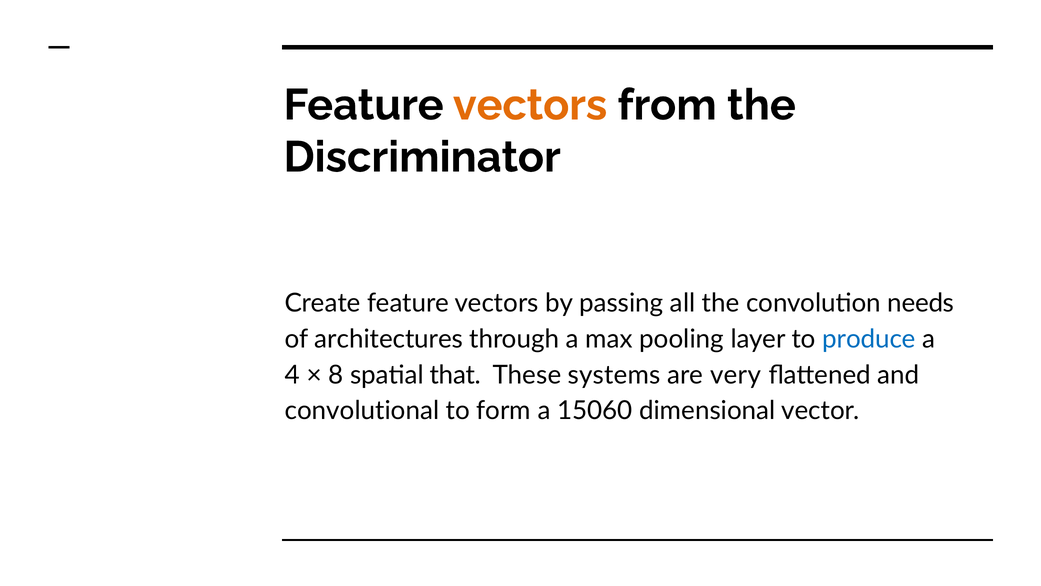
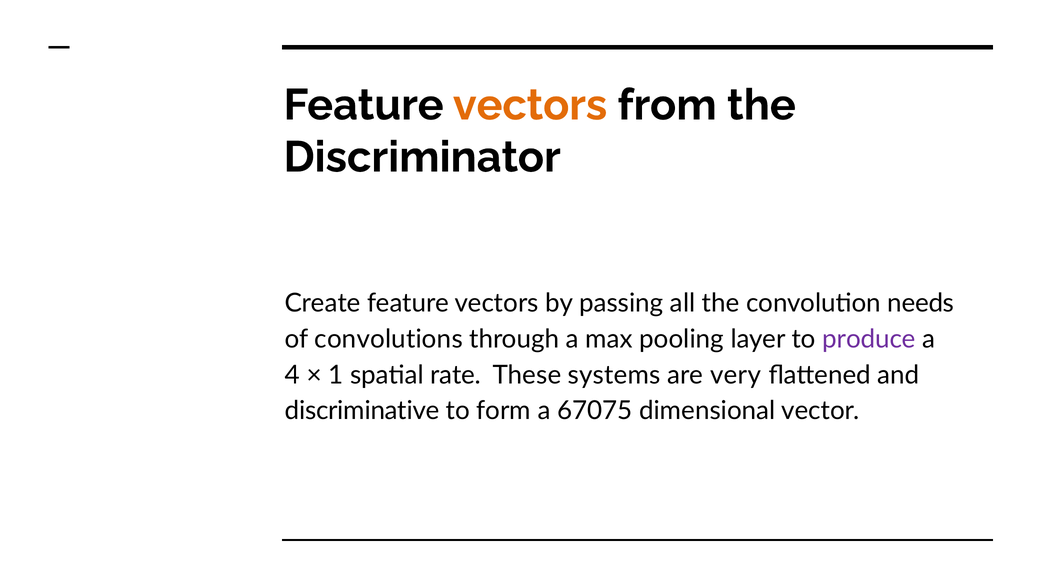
architectures: architectures -> convolutions (389, 339)
produce colour: blue -> purple (869, 339)
8: 8 -> 1 (336, 375)
that: that -> rate (455, 375)
convolutional: convolutional -> discriminative (362, 411)
15060: 15060 -> 67075 (595, 411)
